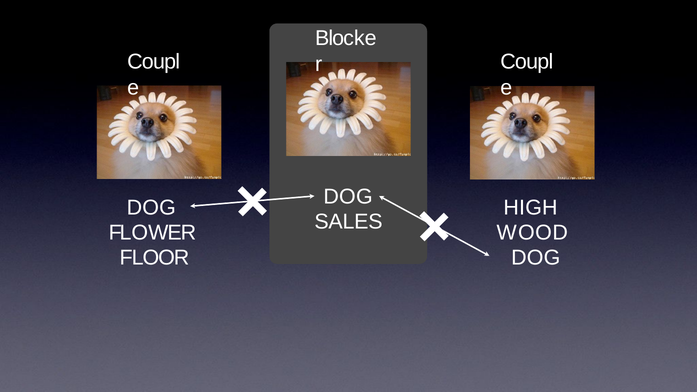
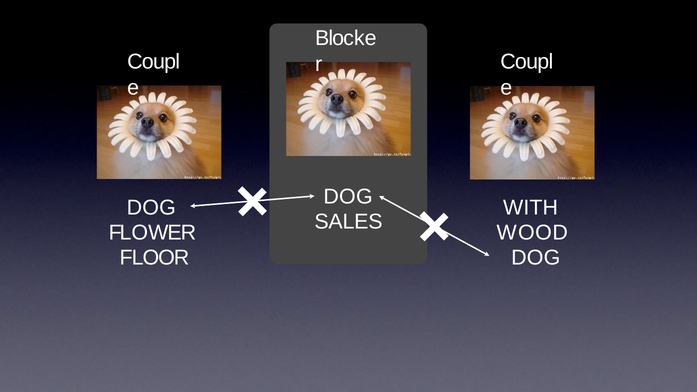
HIGH: HIGH -> WITH (531, 208)
